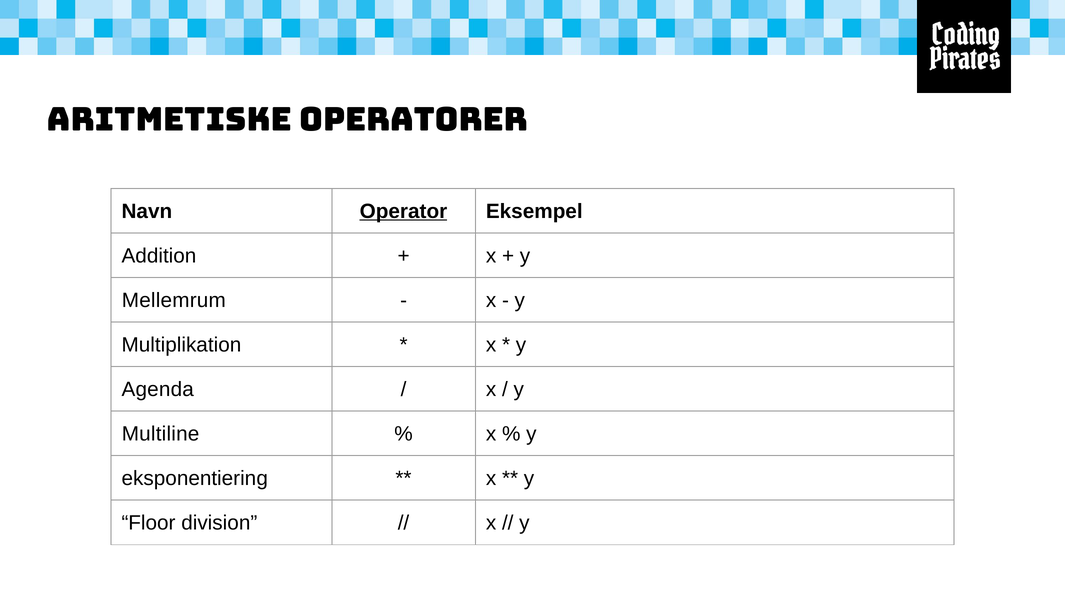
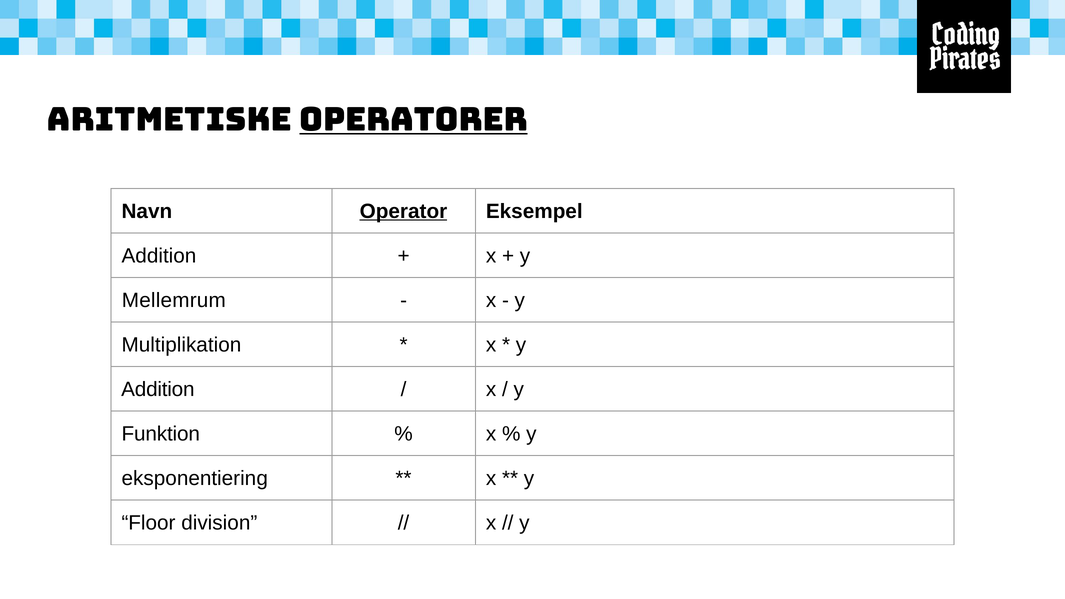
operatorer underline: none -> present (414, 120)
Agenda: Agenda -> Addition (158, 389)
Multiline: Multiline -> Funktion (161, 434)
